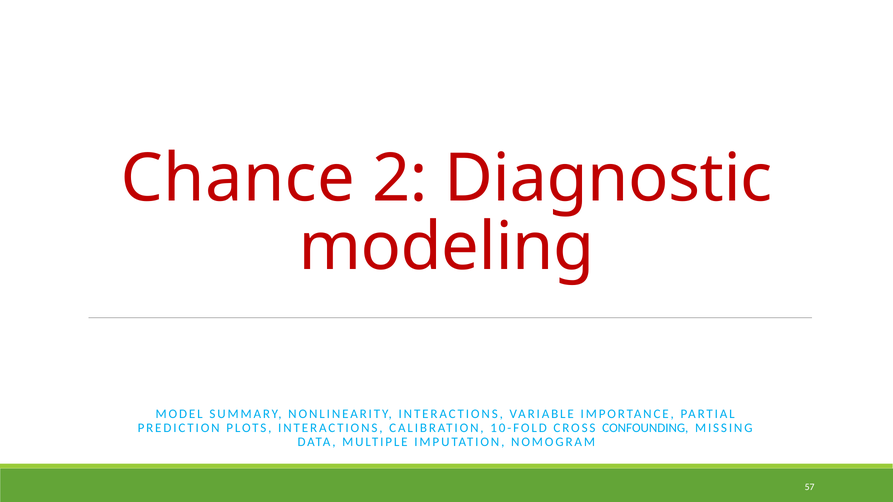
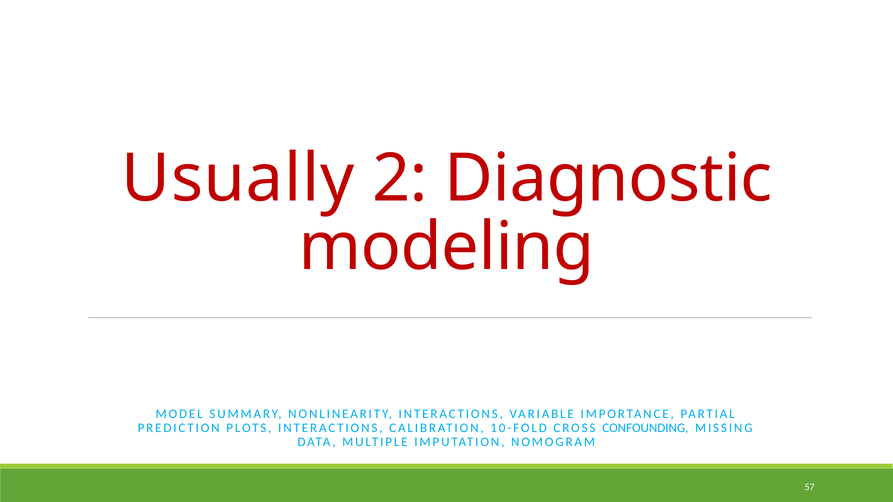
Chance: Chance -> Usually (238, 179)
